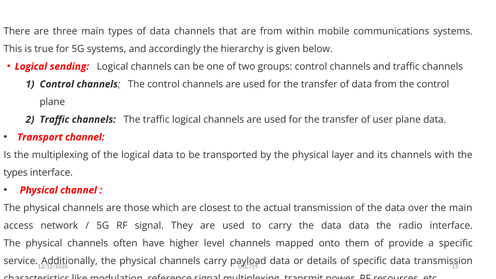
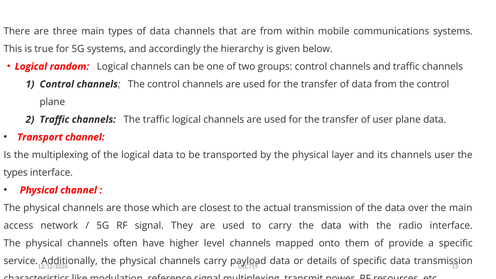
sending: sending -> random (69, 67)
channels with: with -> user (445, 155)
data data: data -> with (359, 226)
